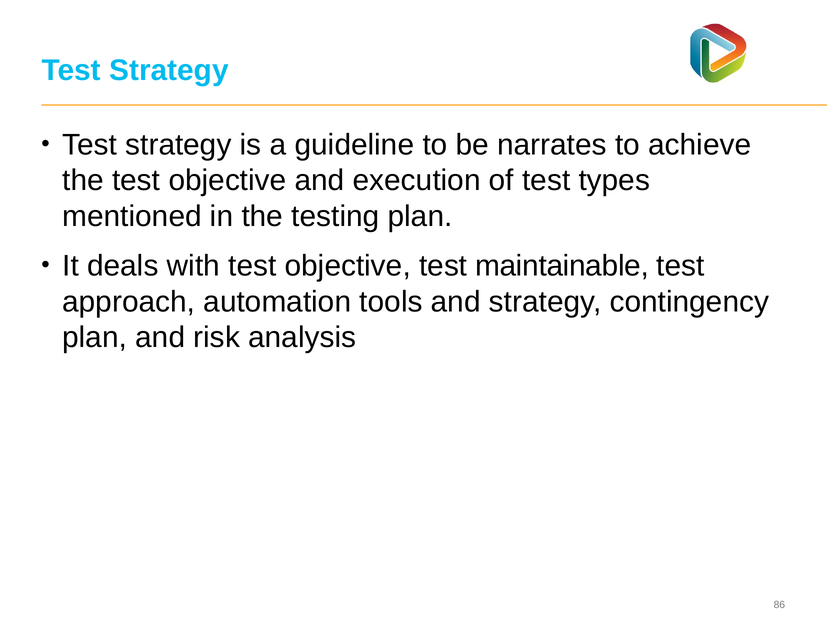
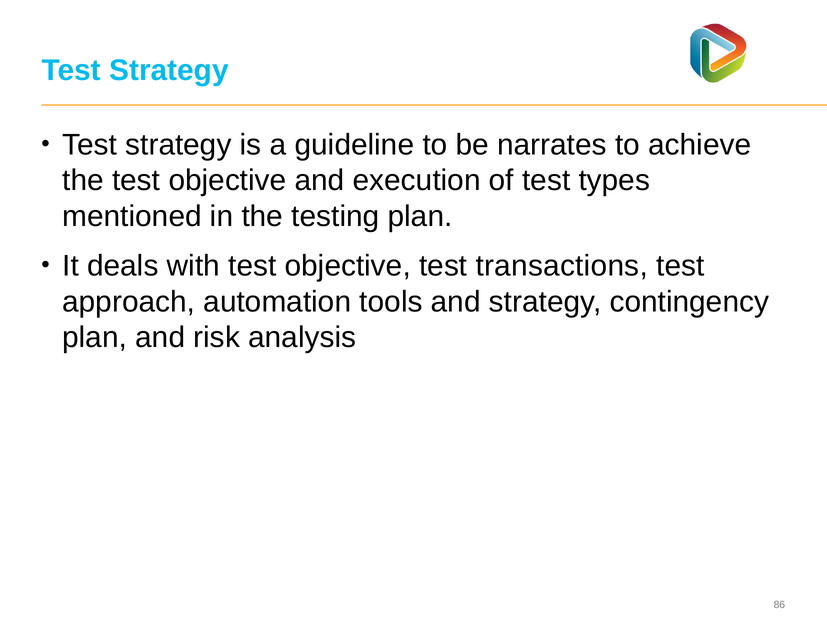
maintainable: maintainable -> transactions (562, 266)
